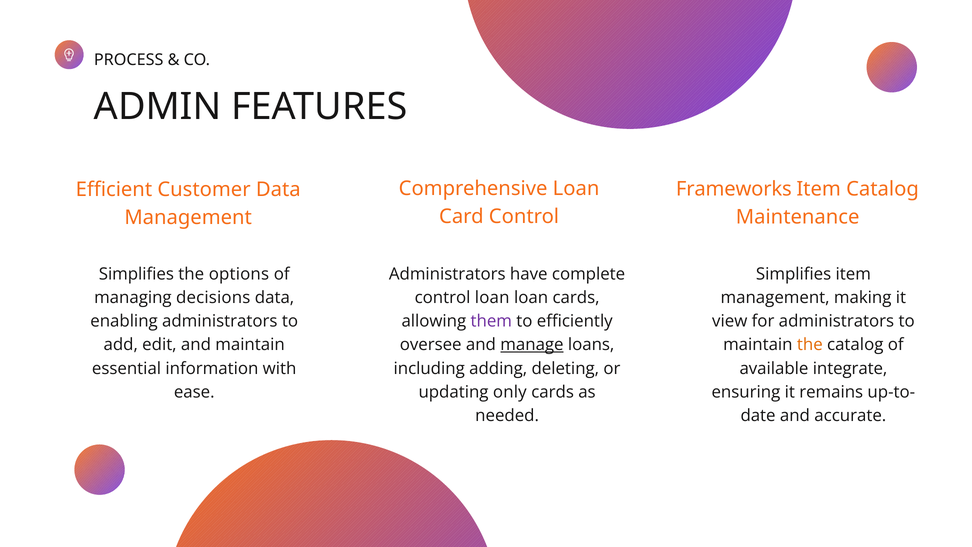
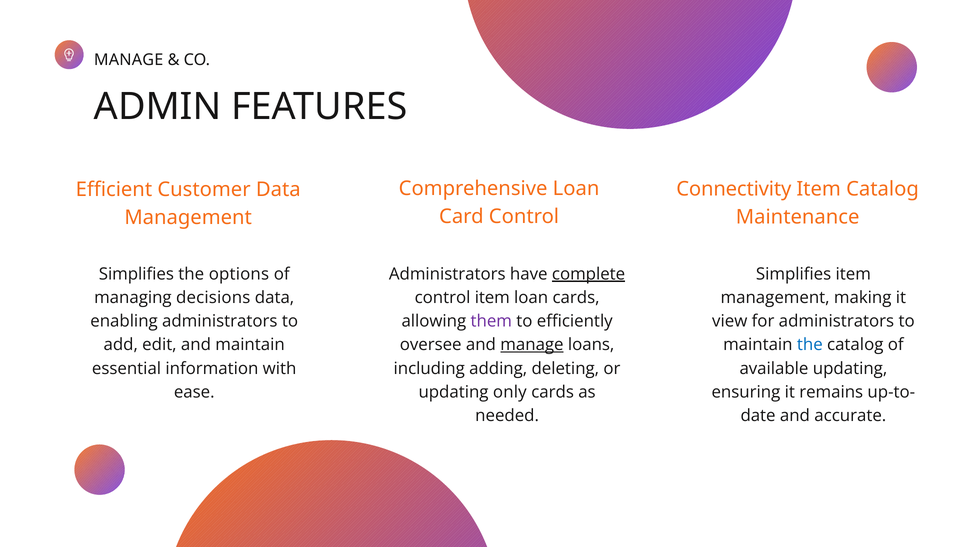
PROCESS: PROCESS -> MANAGE (129, 60)
Frameworks: Frameworks -> Connectivity (734, 189)
complete underline: none -> present (589, 274)
control loan: loan -> item (492, 297)
the colour: orange -> blue (810, 345)
available integrate: integrate -> updating (850, 368)
